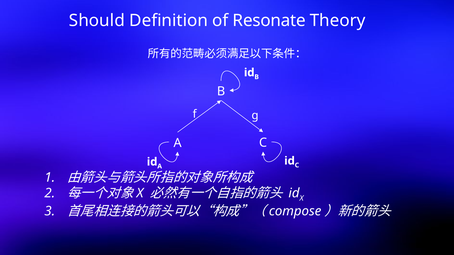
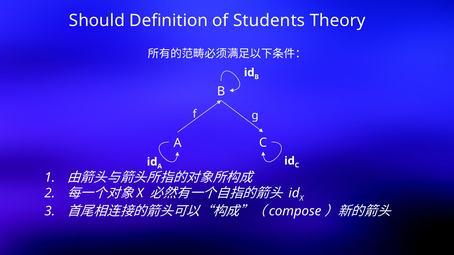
Resonate: Resonate -> Students (269, 20)
